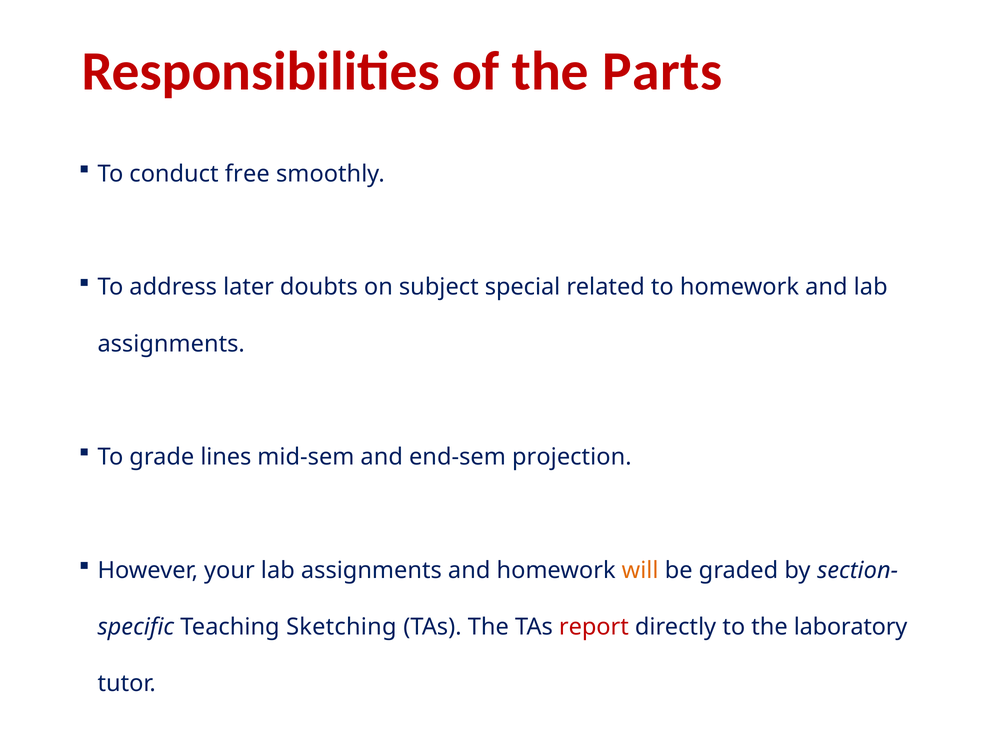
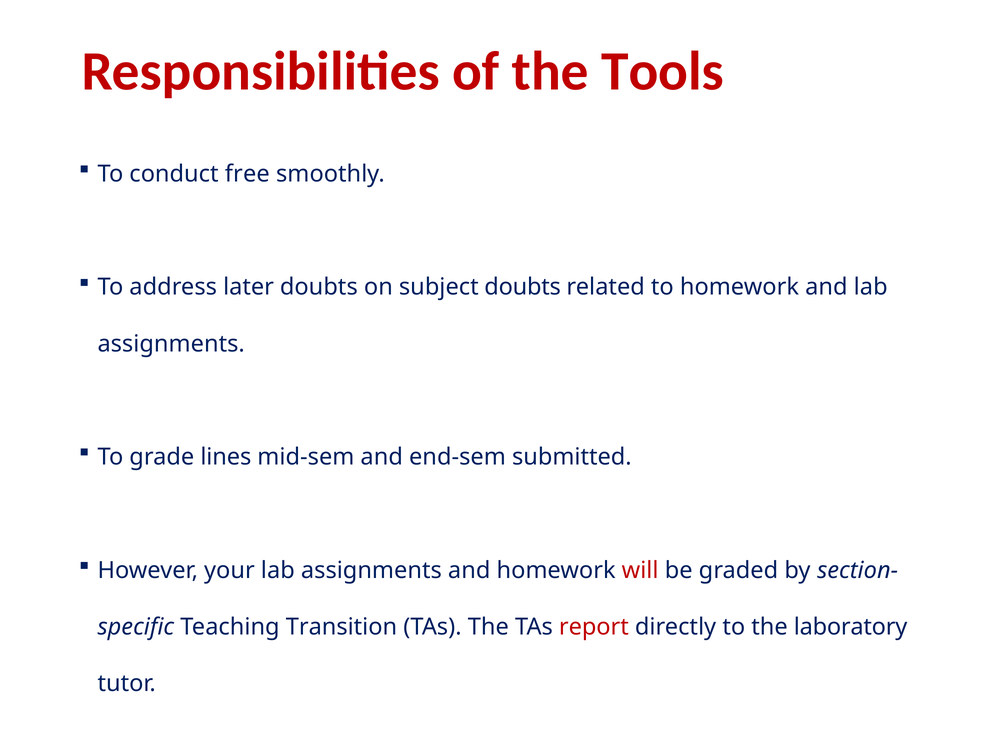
Parts: Parts -> Tools (663, 72)
subject special: special -> doubts (523, 287)
projection: projection -> submitted (572, 457)
will colour: orange -> red (640, 570)
Sketching: Sketching -> Transition (341, 627)
